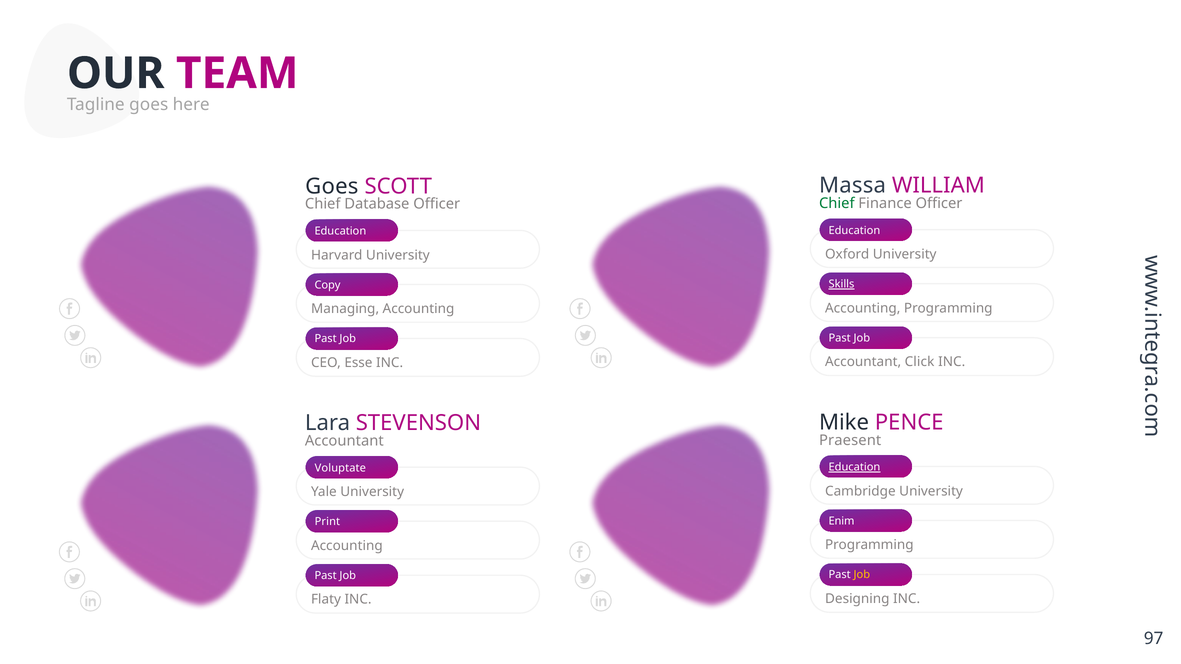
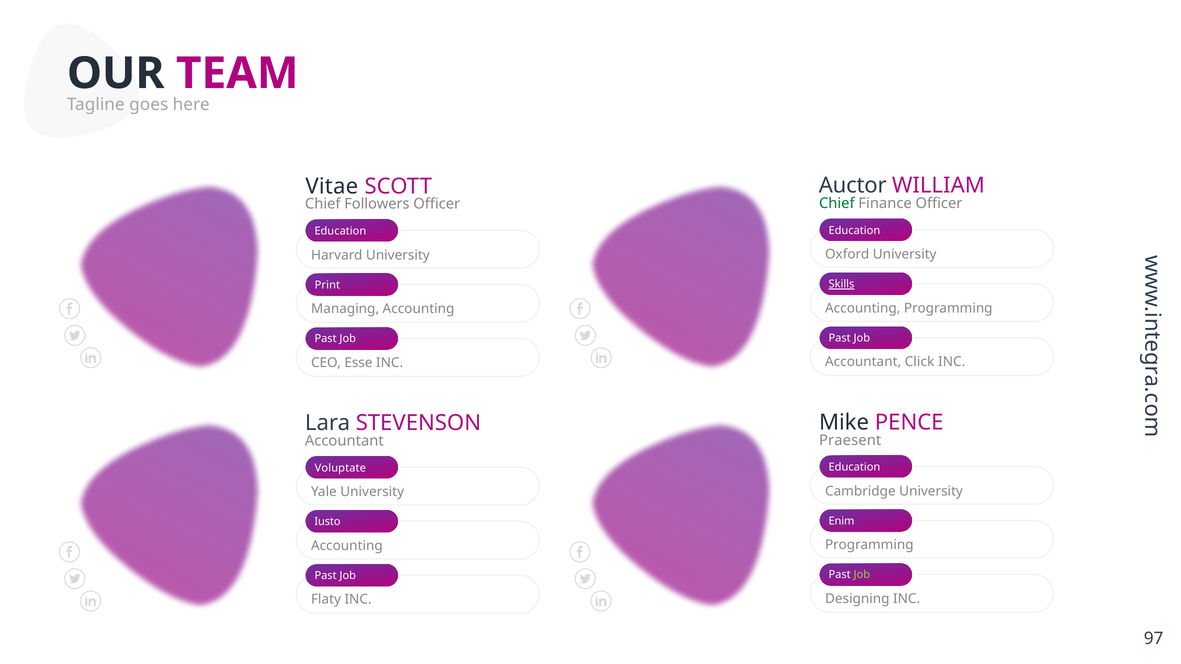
Massa: Massa -> Auctor (853, 186)
Goes: Goes -> Vitae (332, 186)
Database: Database -> Followers (377, 204)
Copy: Copy -> Print (327, 285)
Education underline: present -> none (854, 467)
Print: Print -> Iusto (327, 522)
Job colour: yellow -> light green (862, 575)
